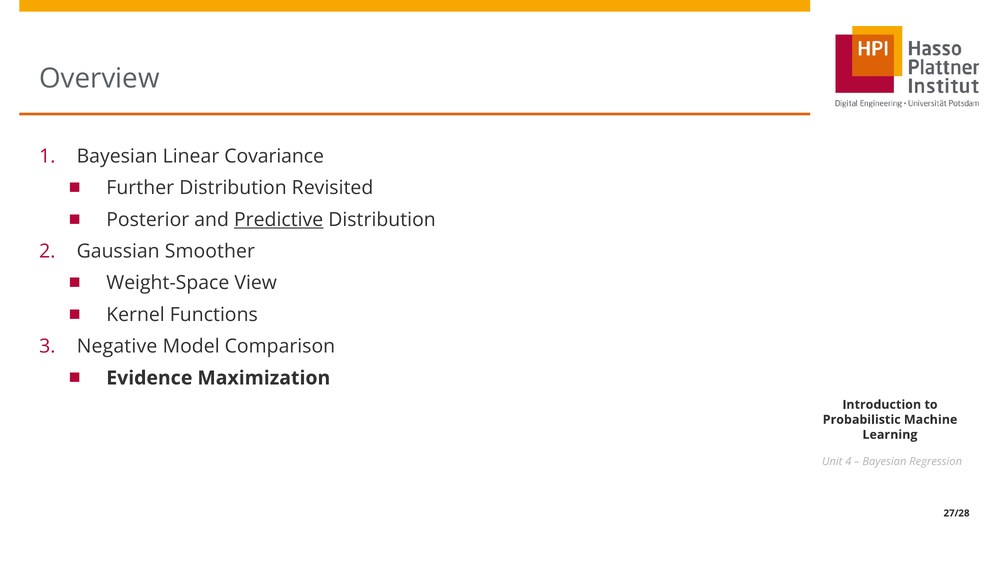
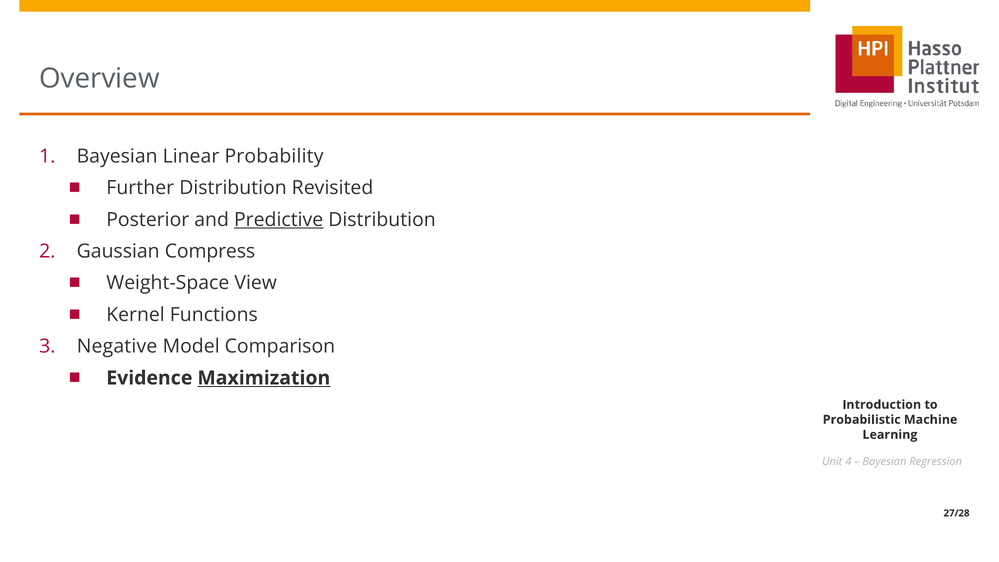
Covariance: Covariance -> Probability (274, 156)
Smoother: Smoother -> Compress (210, 251)
Maximization underline: none -> present (264, 378)
